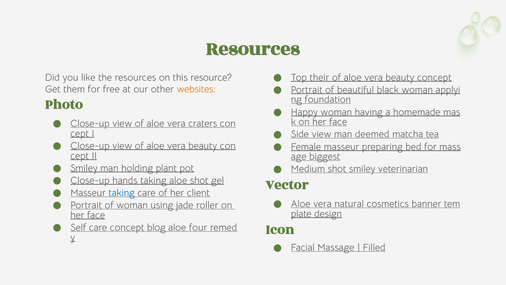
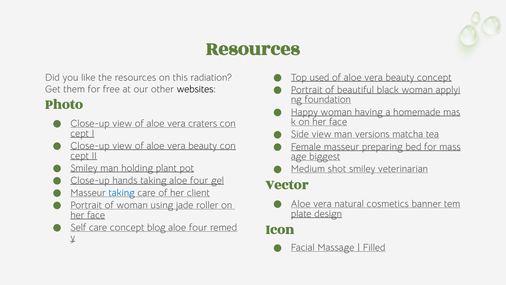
their: their -> used (319, 77)
resource: resource -> radiation (211, 77)
websites colour: orange -> black (196, 89)
deemed: deemed -> versions (372, 134)
taking aloe shot: shot -> four (199, 180)
